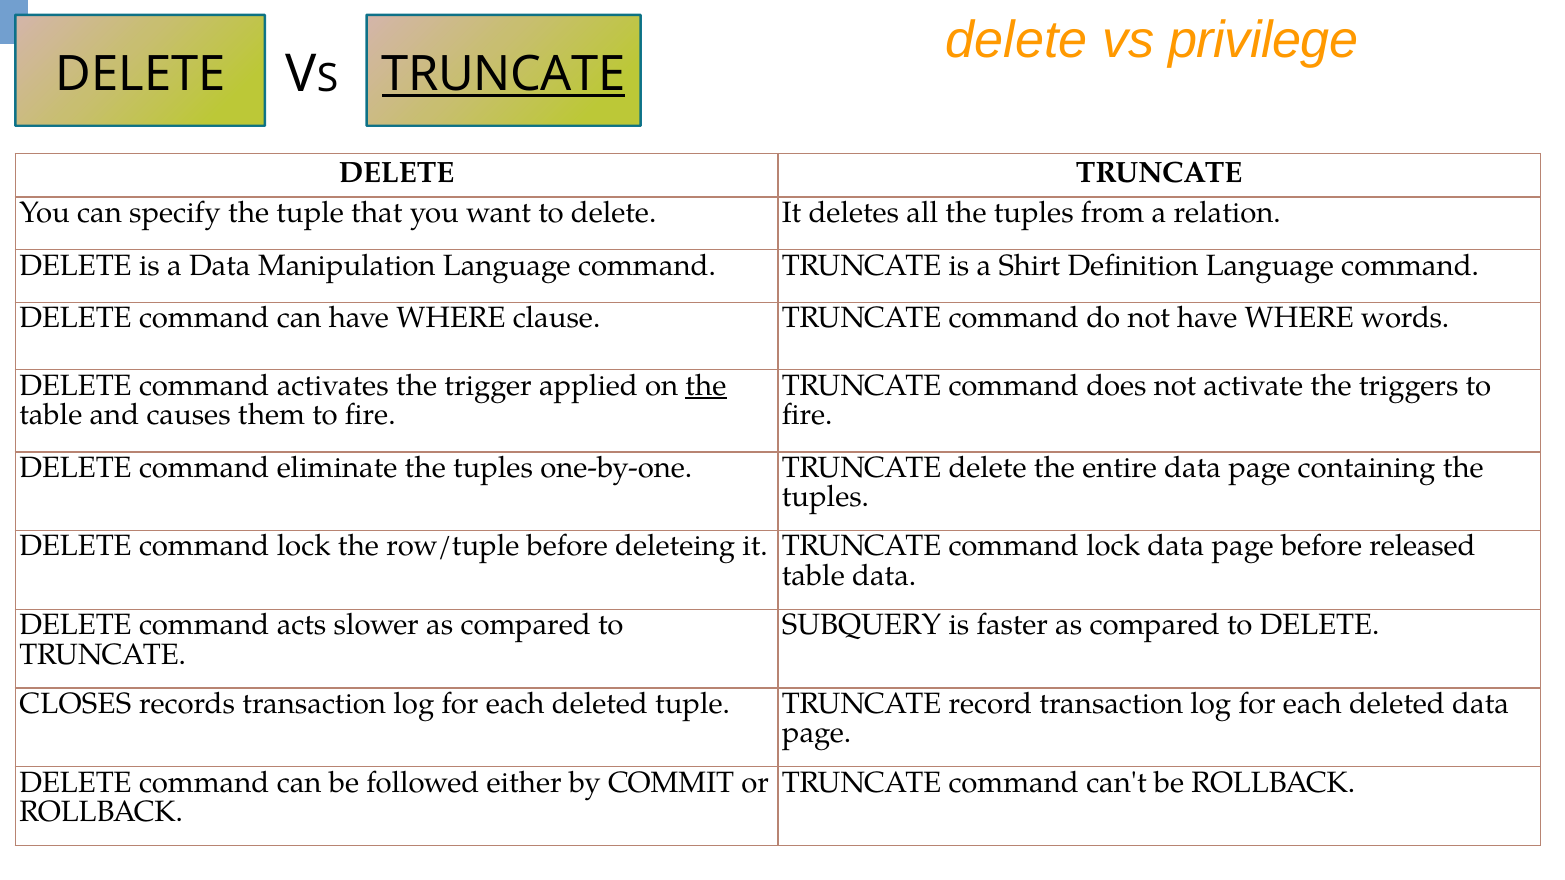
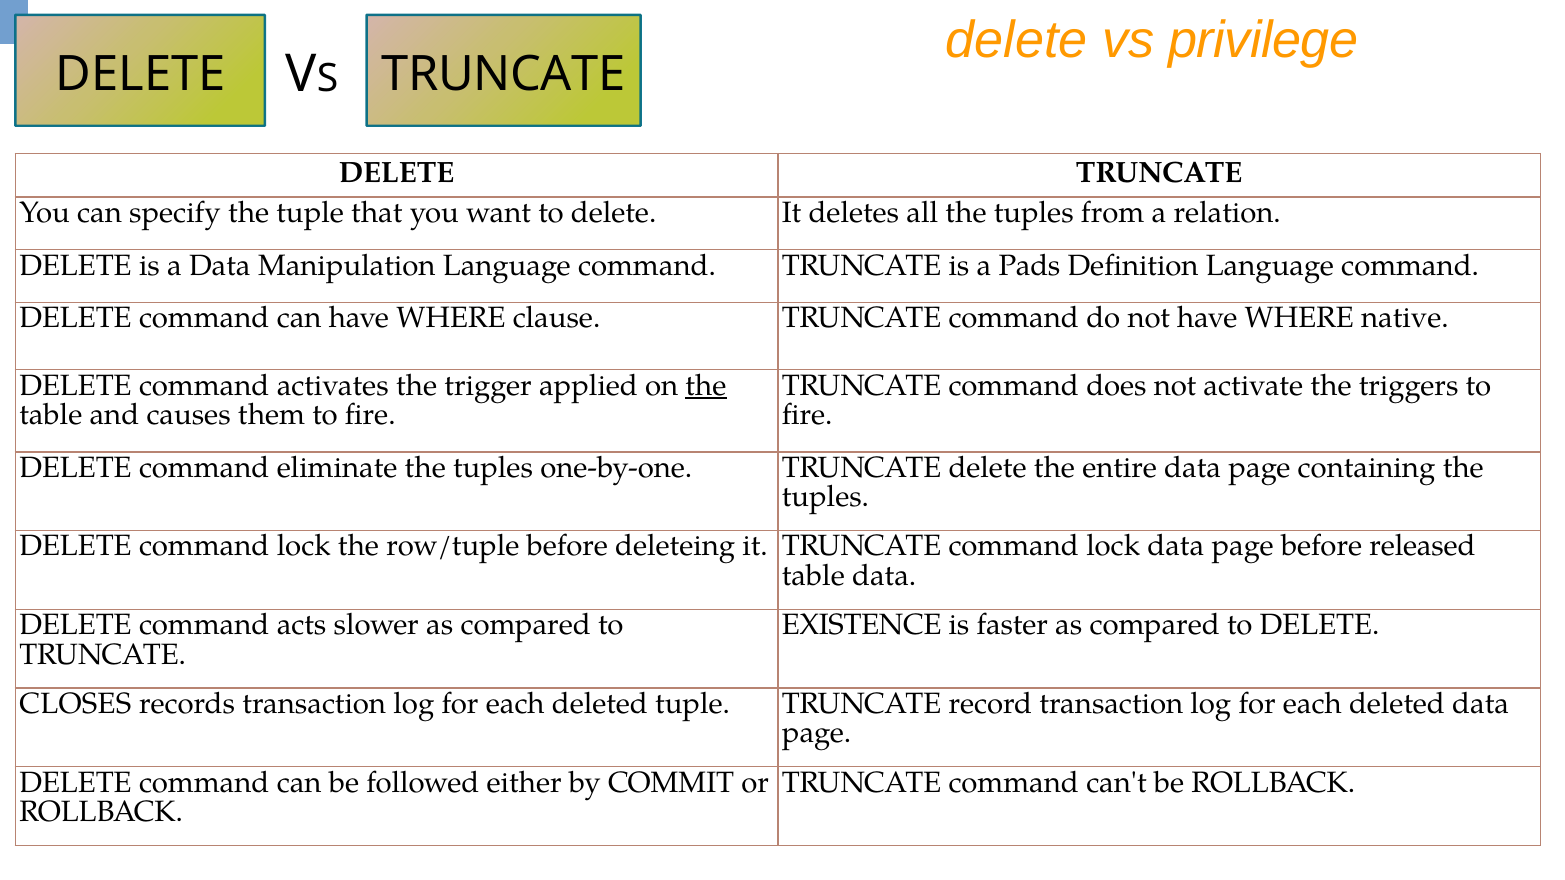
TRUNCATE underline: present -> none (504, 74)
Shirt: Shirt -> Pads (1029, 265)
words: words -> native (1405, 318)
SUBQUERY: SUBQUERY -> EXISTENCE (862, 625)
